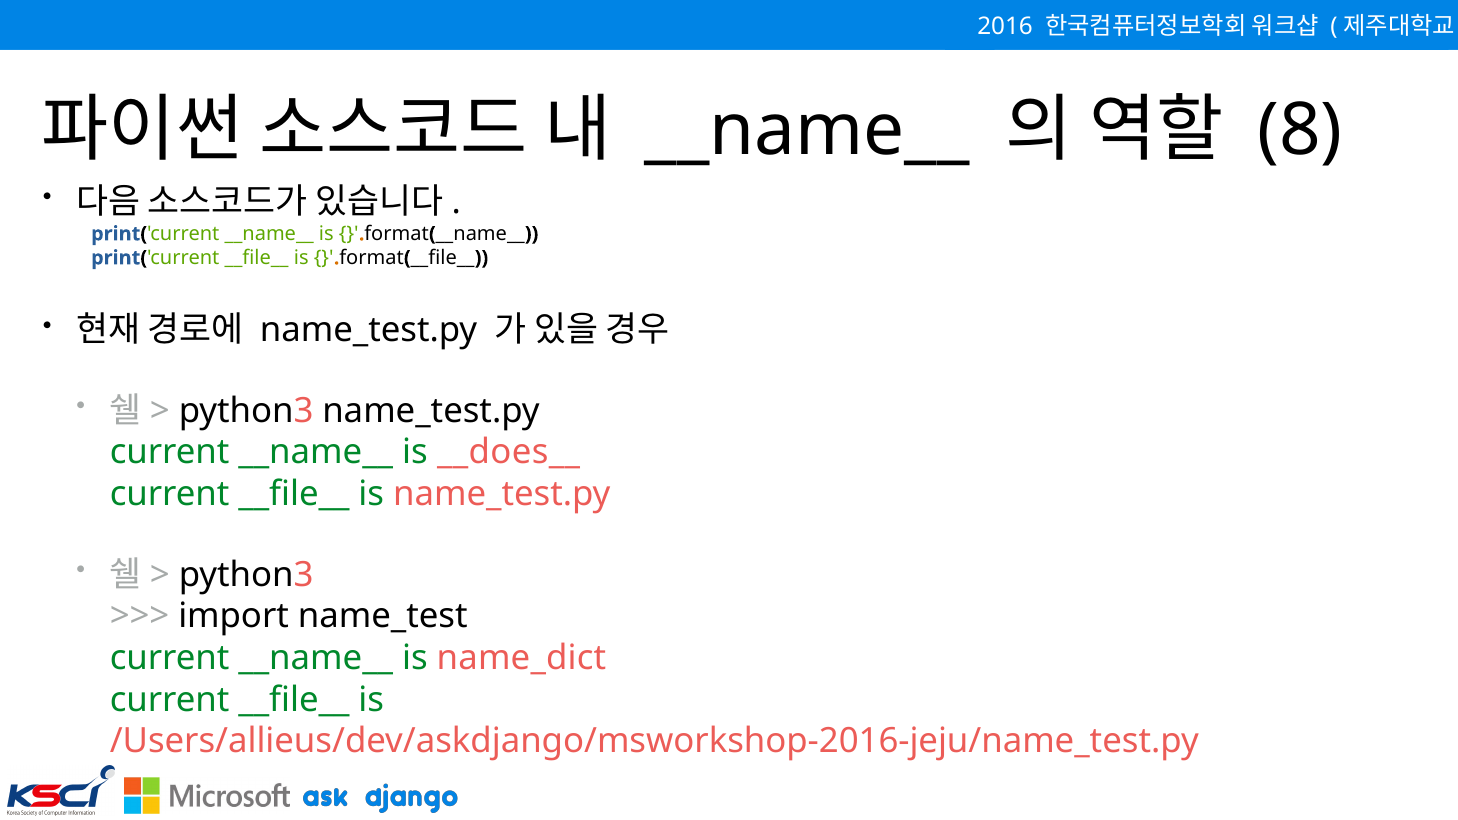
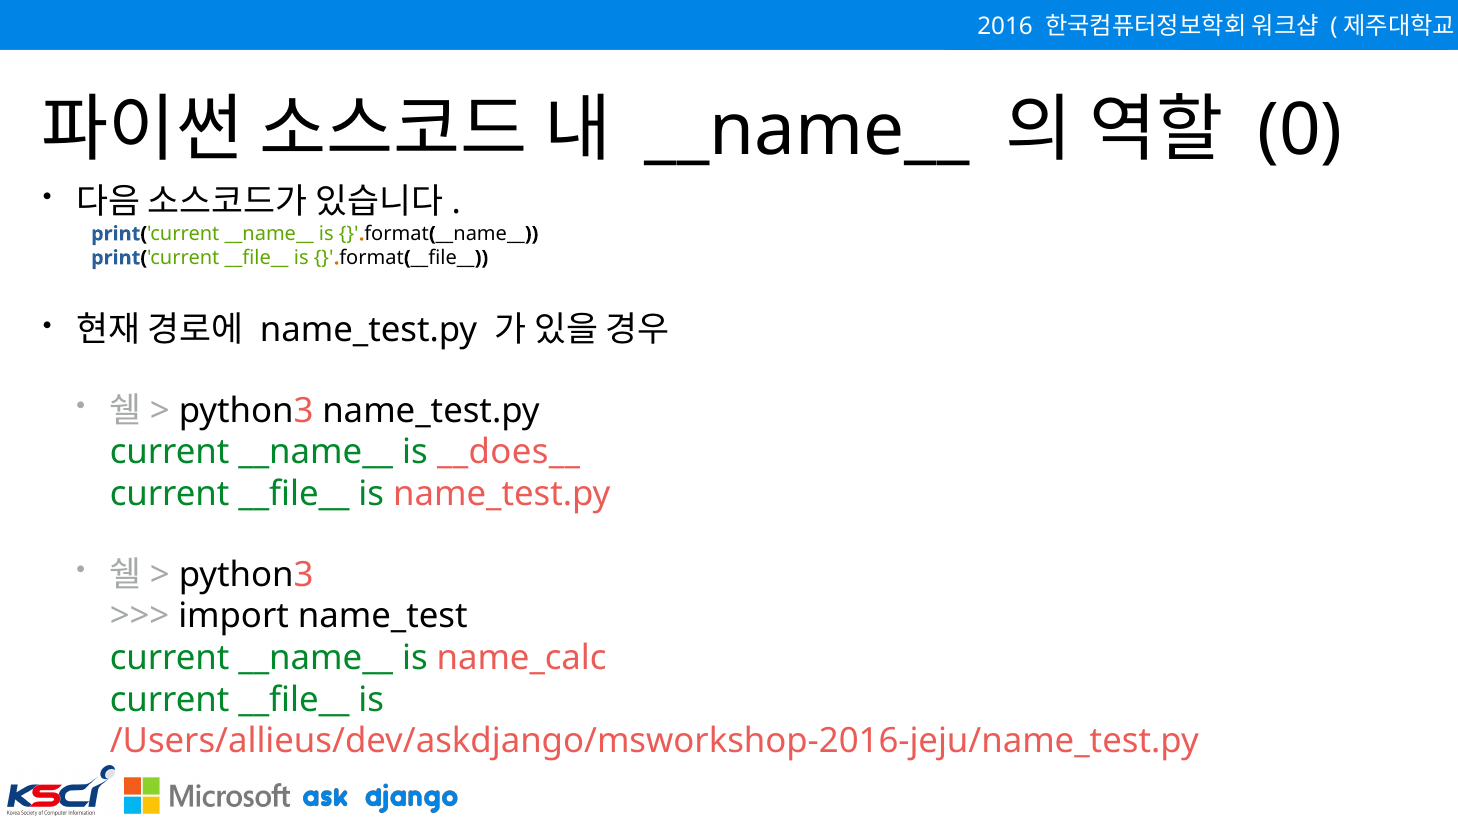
8: 8 -> 0 (1300, 130)
name_dict: name_dict -> name_calc (522, 658)
